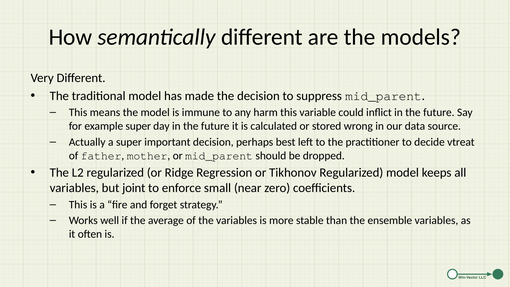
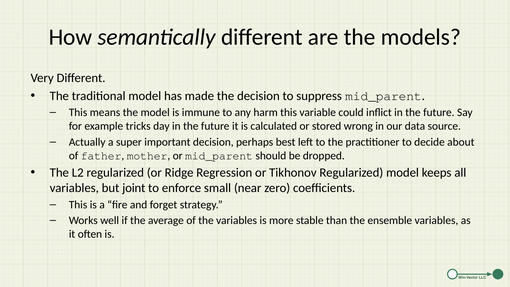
example super: super -> tricks (138, 126)
vtreat: vtreat -> about (461, 142)
